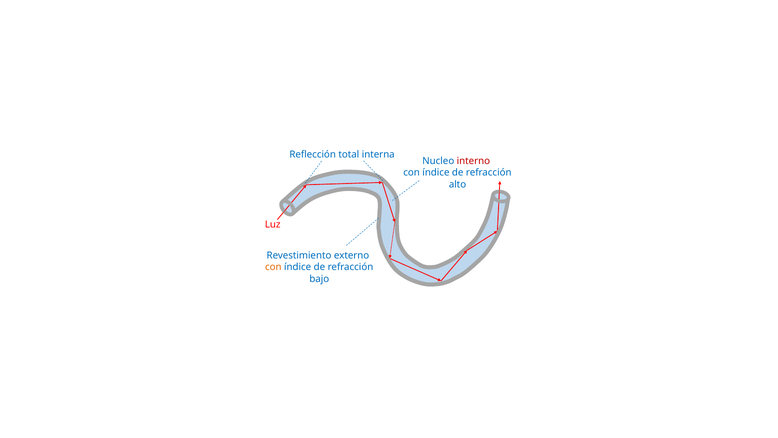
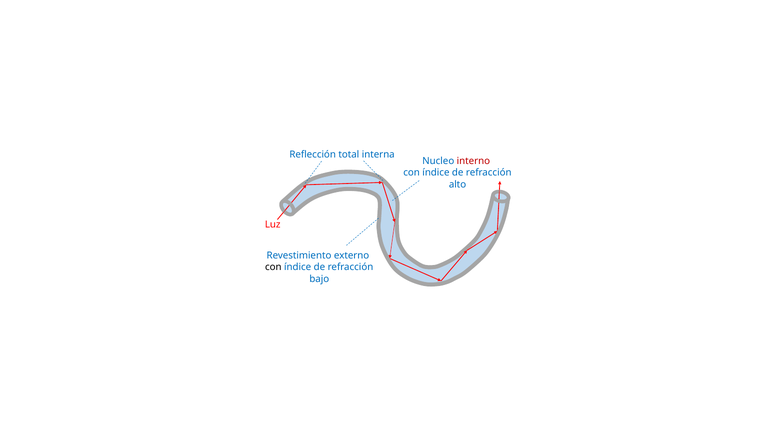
con colour: orange -> black (273, 267)
